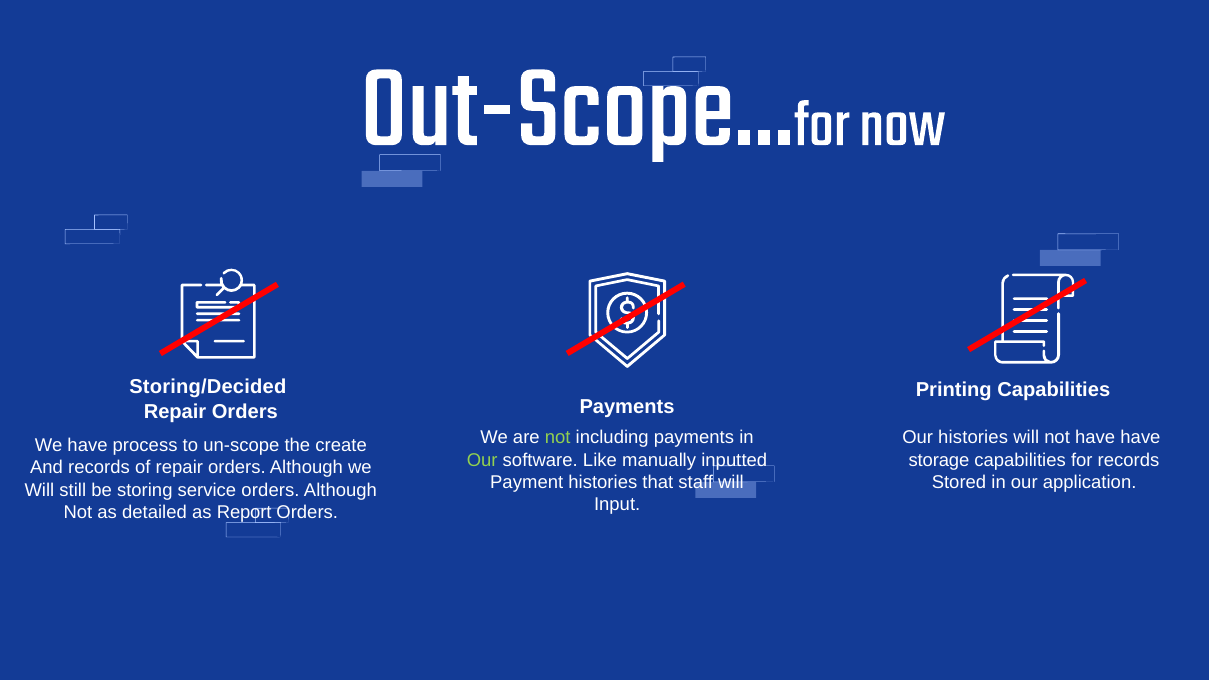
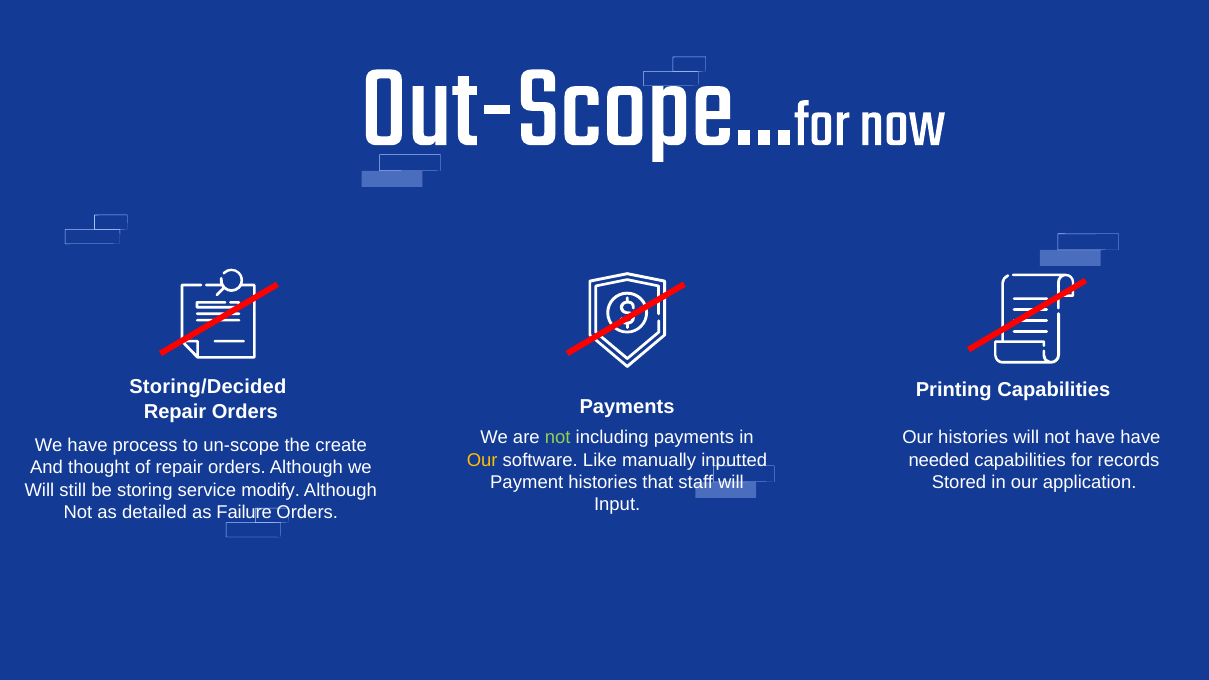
Our colour: light green -> yellow (482, 460)
storage: storage -> needed (939, 460)
And records: records -> thought (99, 468)
service orders: orders -> modify (271, 490)
Report: Report -> Failure (244, 512)
